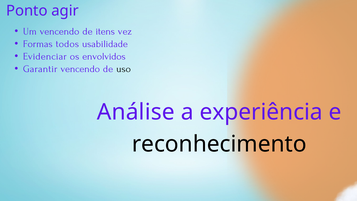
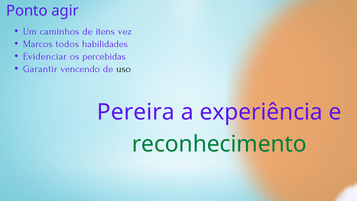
Um vencendo: vencendo -> caminhos (60, 31)
Formas: Formas -> Marcos (38, 44)
usabilidade: usabilidade -> habilidades (105, 44)
envolvidos: envolvidos -> percebidas (104, 56)
Análise: Análise -> Pereira (136, 112)
reconhecimento colour: black -> green (219, 144)
